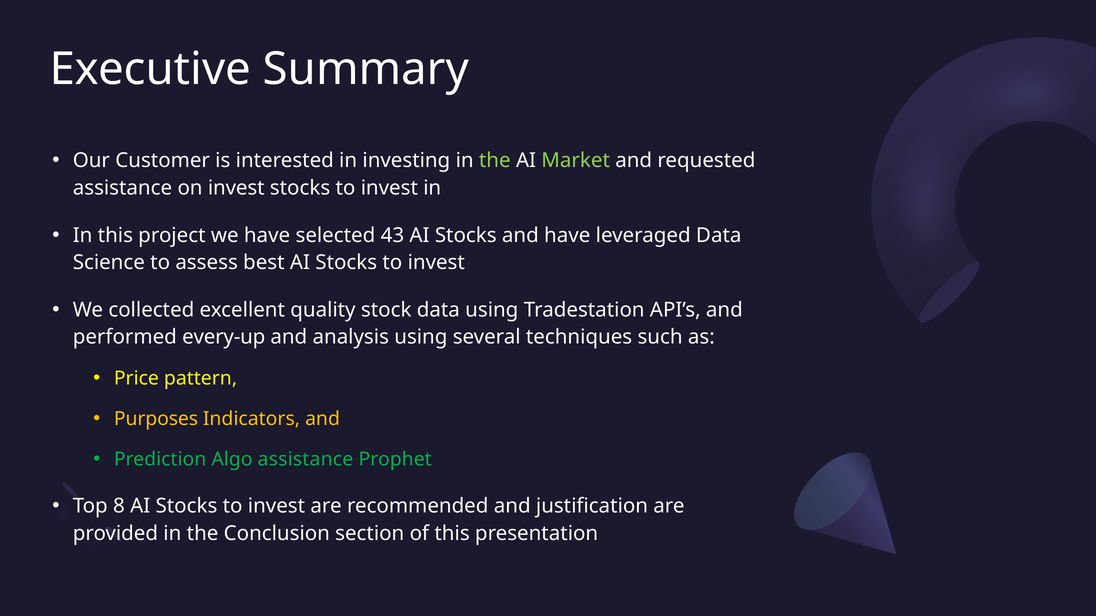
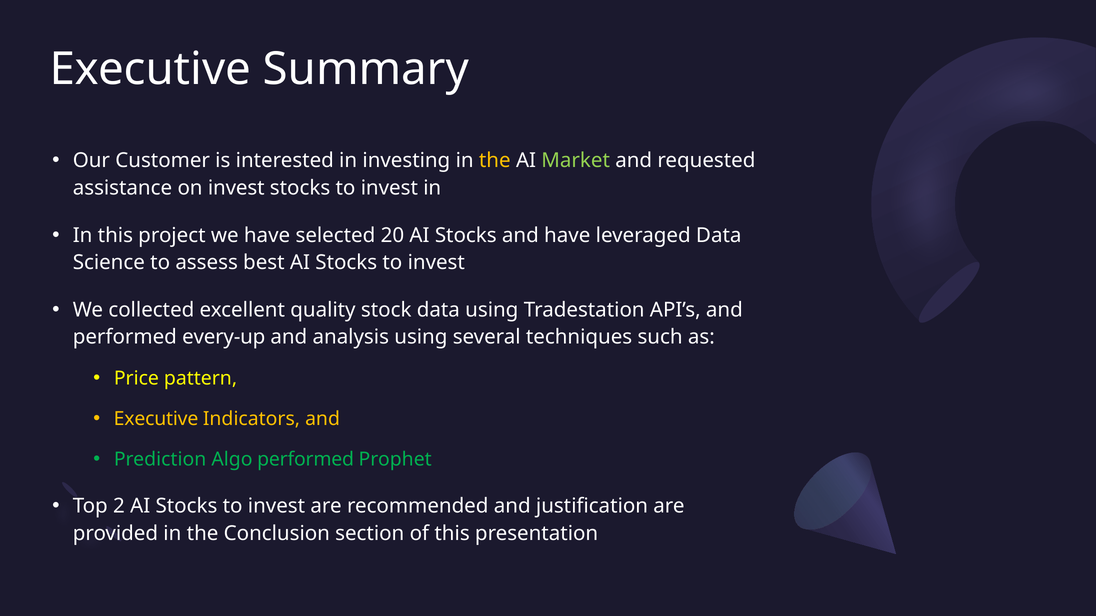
the colour: light green -> yellow (495, 161)
43: 43 -> 20 (392, 236)
Purposes: Purposes -> Executive (156, 419)
Algo assistance: assistance -> performed (306, 460)
8: 8 -> 2 (119, 507)
